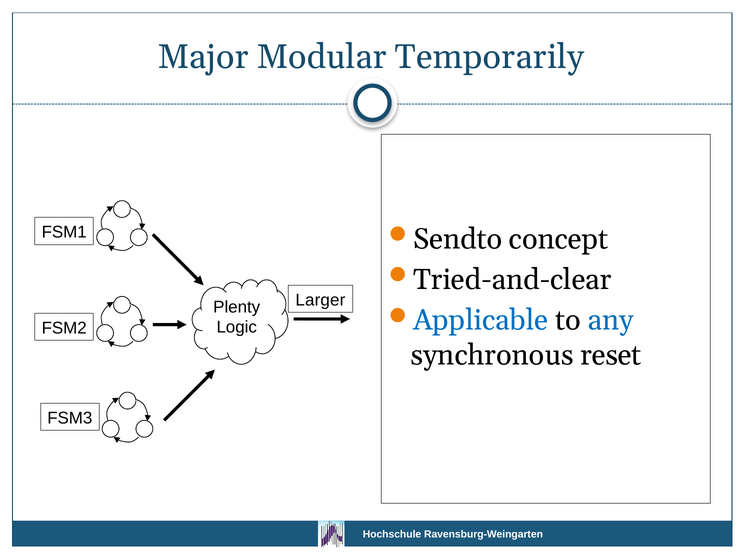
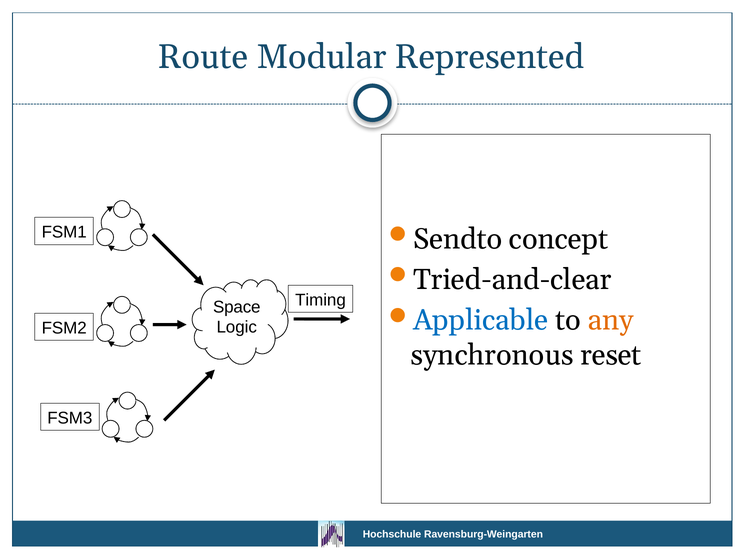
Major: Major -> Route (203, 57)
Temporarily: Temporarily -> Represented (490, 57)
Larger: Larger -> Timing (320, 300)
Plenty: Plenty -> Space (237, 307)
any colour: blue -> orange (611, 320)
